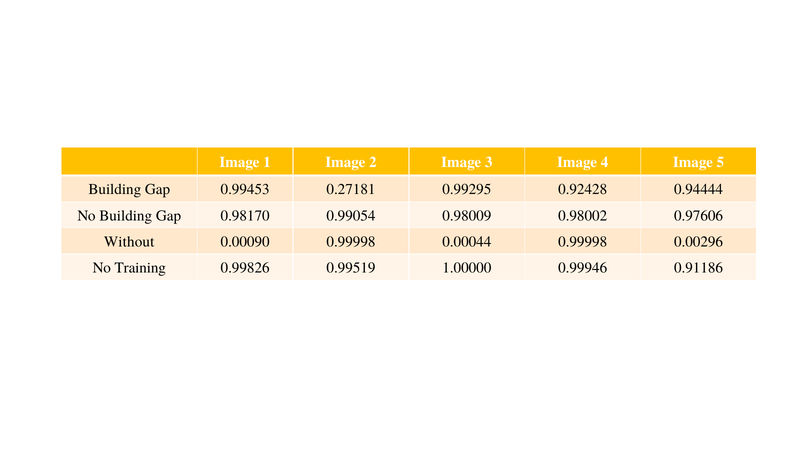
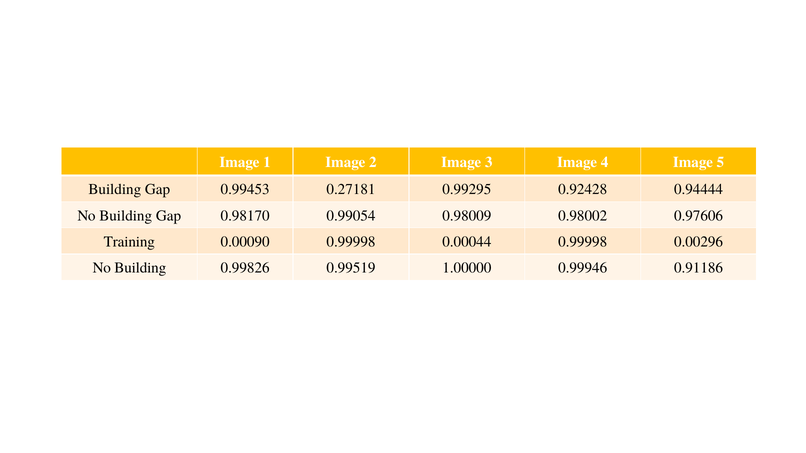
Without: Without -> Training (129, 242)
Training: Training -> Building (140, 268)
